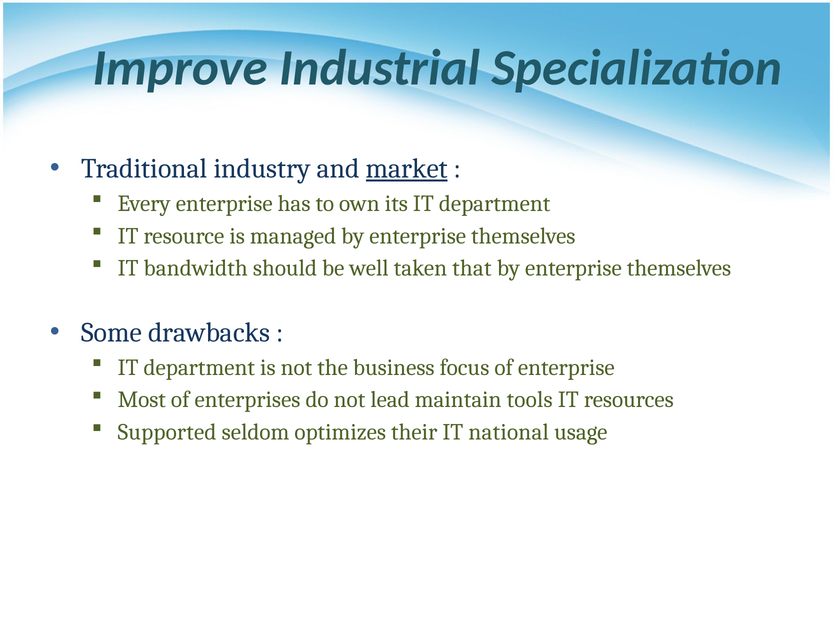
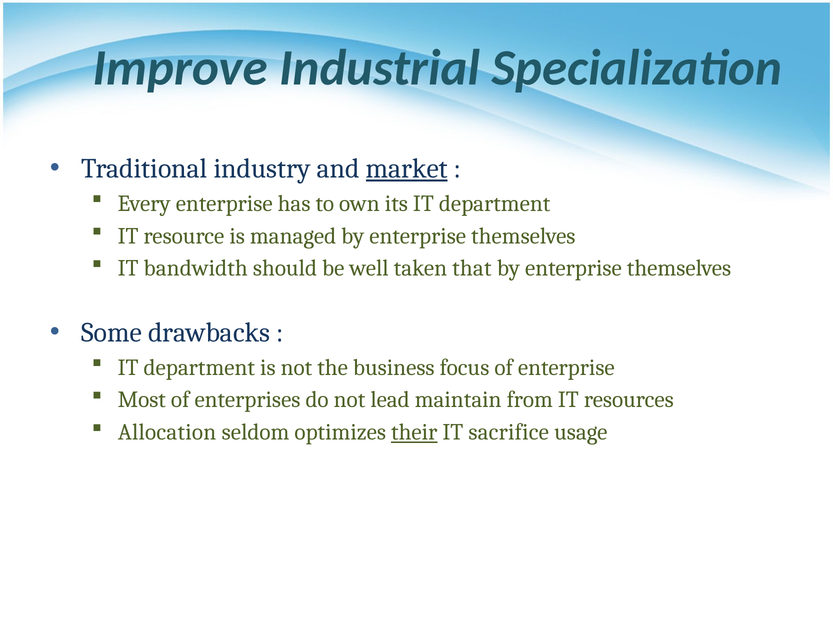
tools: tools -> from (530, 400)
Supported: Supported -> Allocation (167, 432)
their underline: none -> present (414, 432)
national: national -> sacrifice (509, 432)
